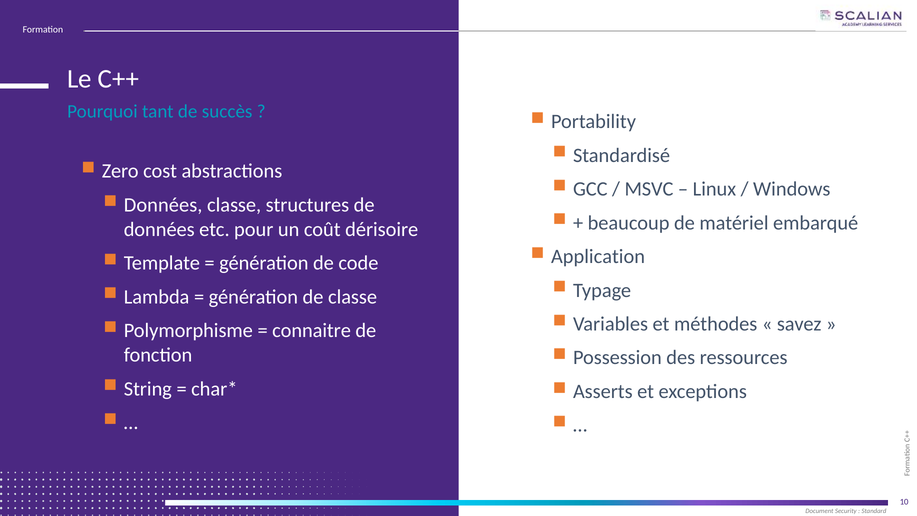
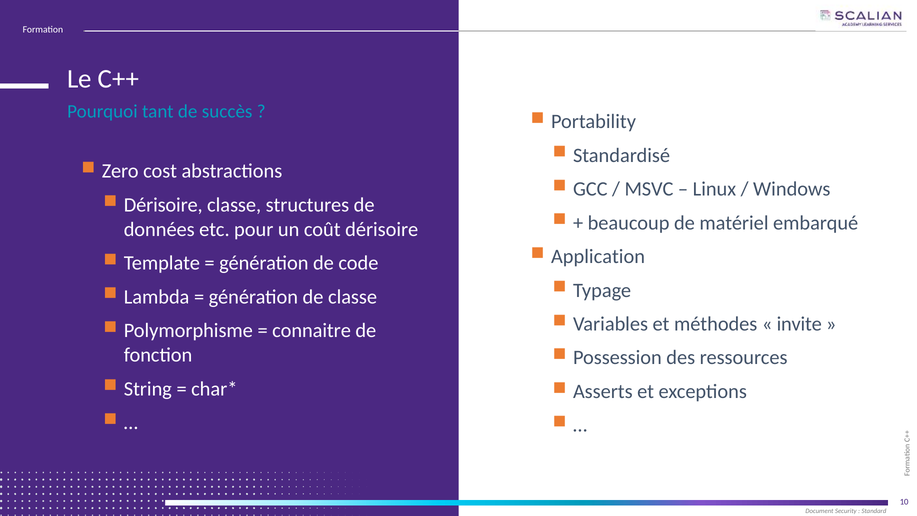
Données: Données -> Dérisoire (163, 205)
savez: savez -> invite (799, 324)
